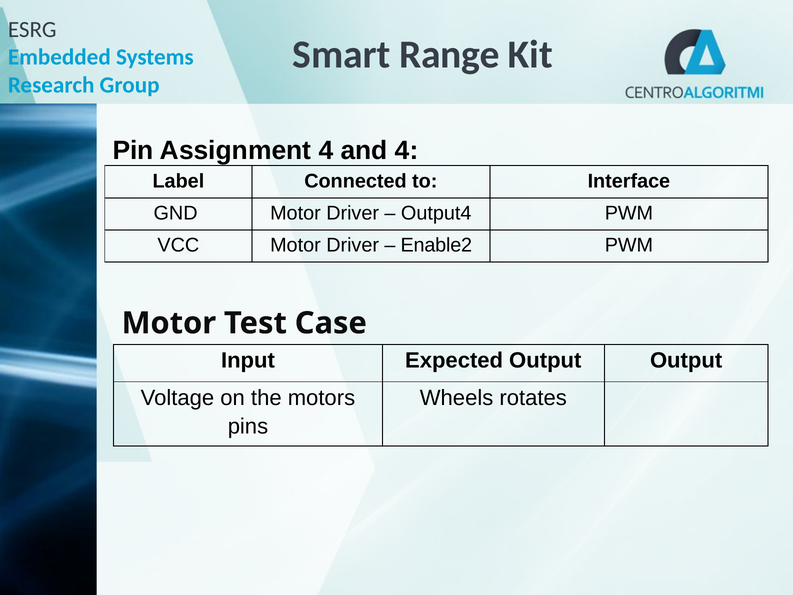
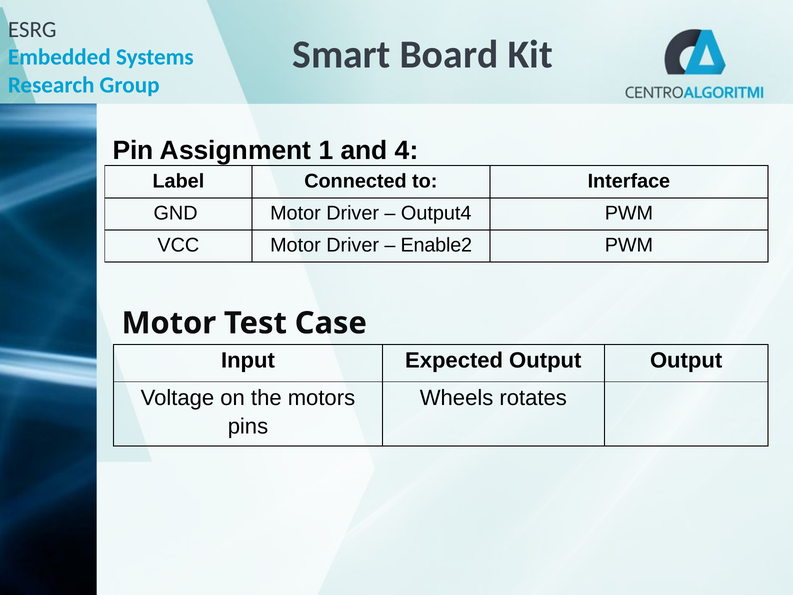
Range: Range -> Board (449, 55)
Assignment 4: 4 -> 1 (326, 150)
